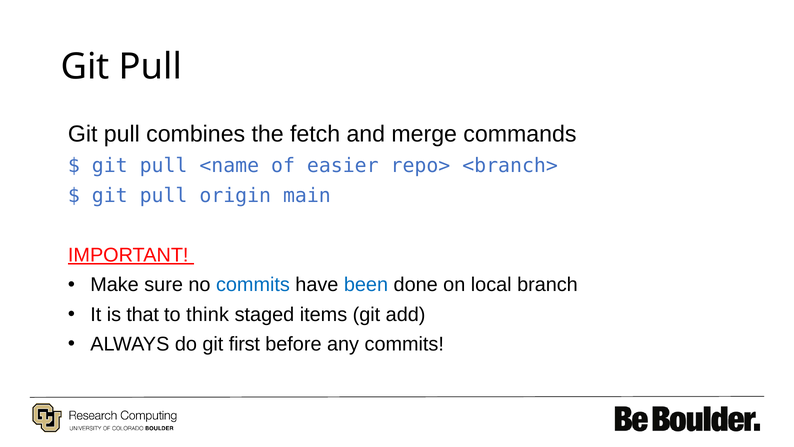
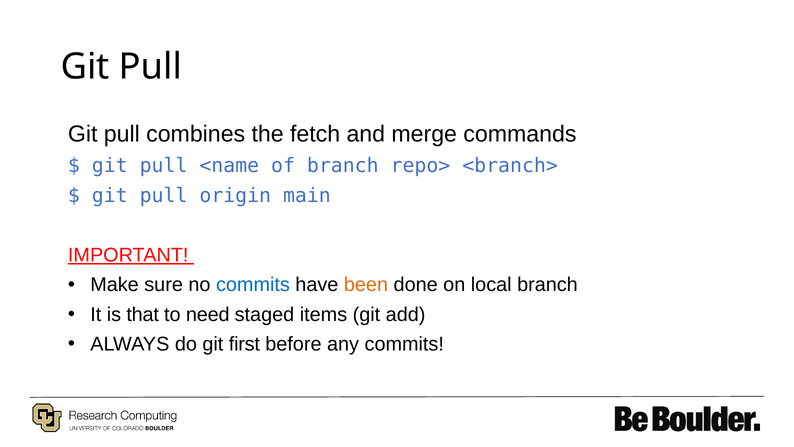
of easier: easier -> branch (343, 166)
been colour: blue -> orange (366, 285)
think: think -> need (208, 314)
